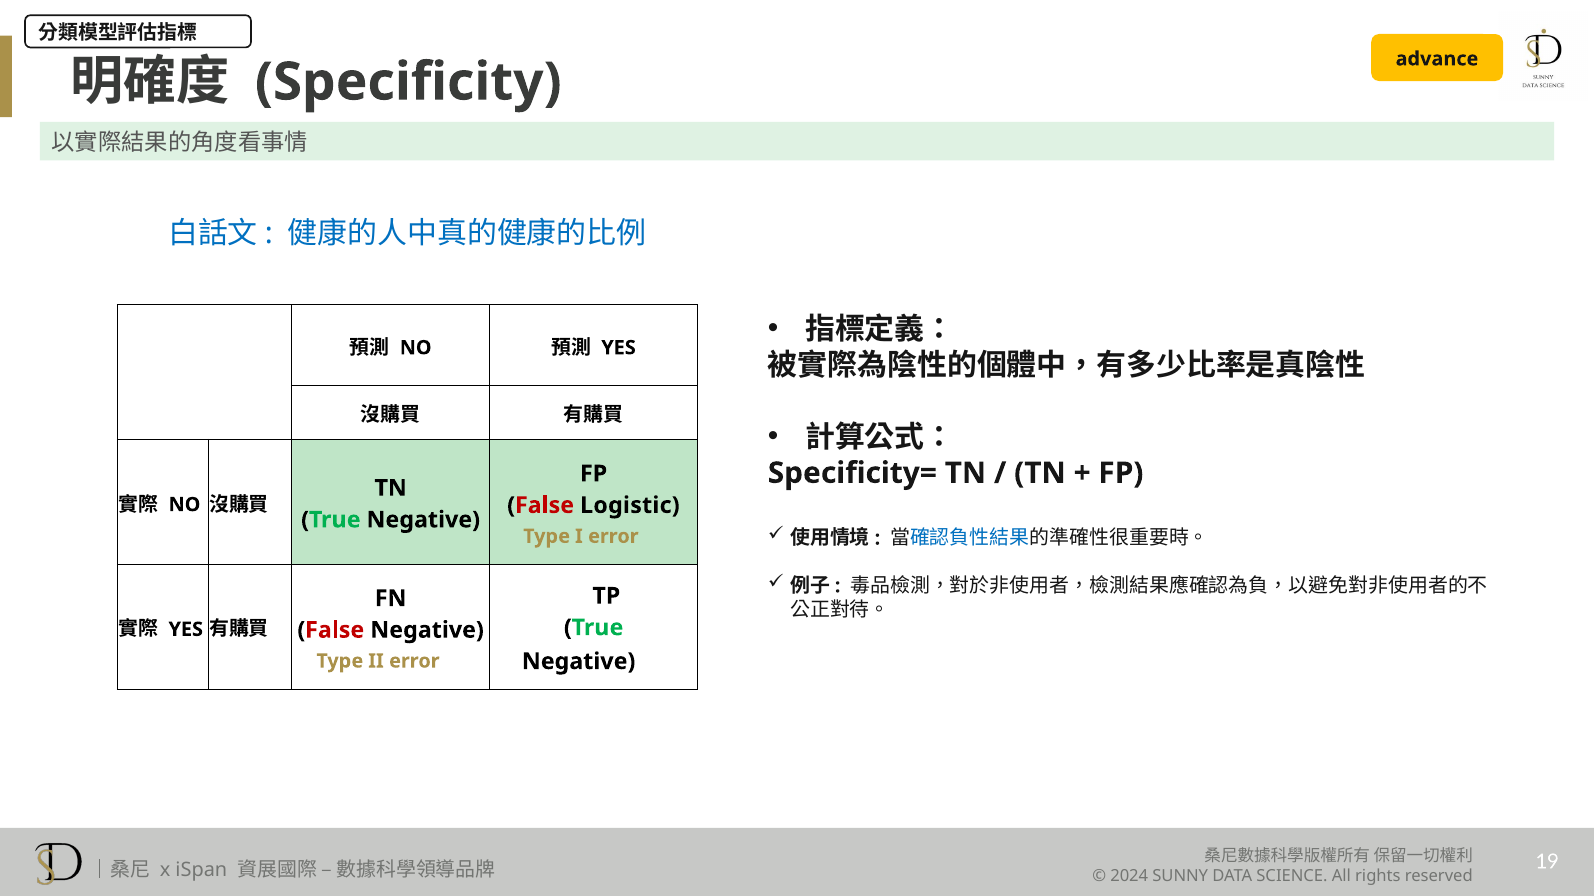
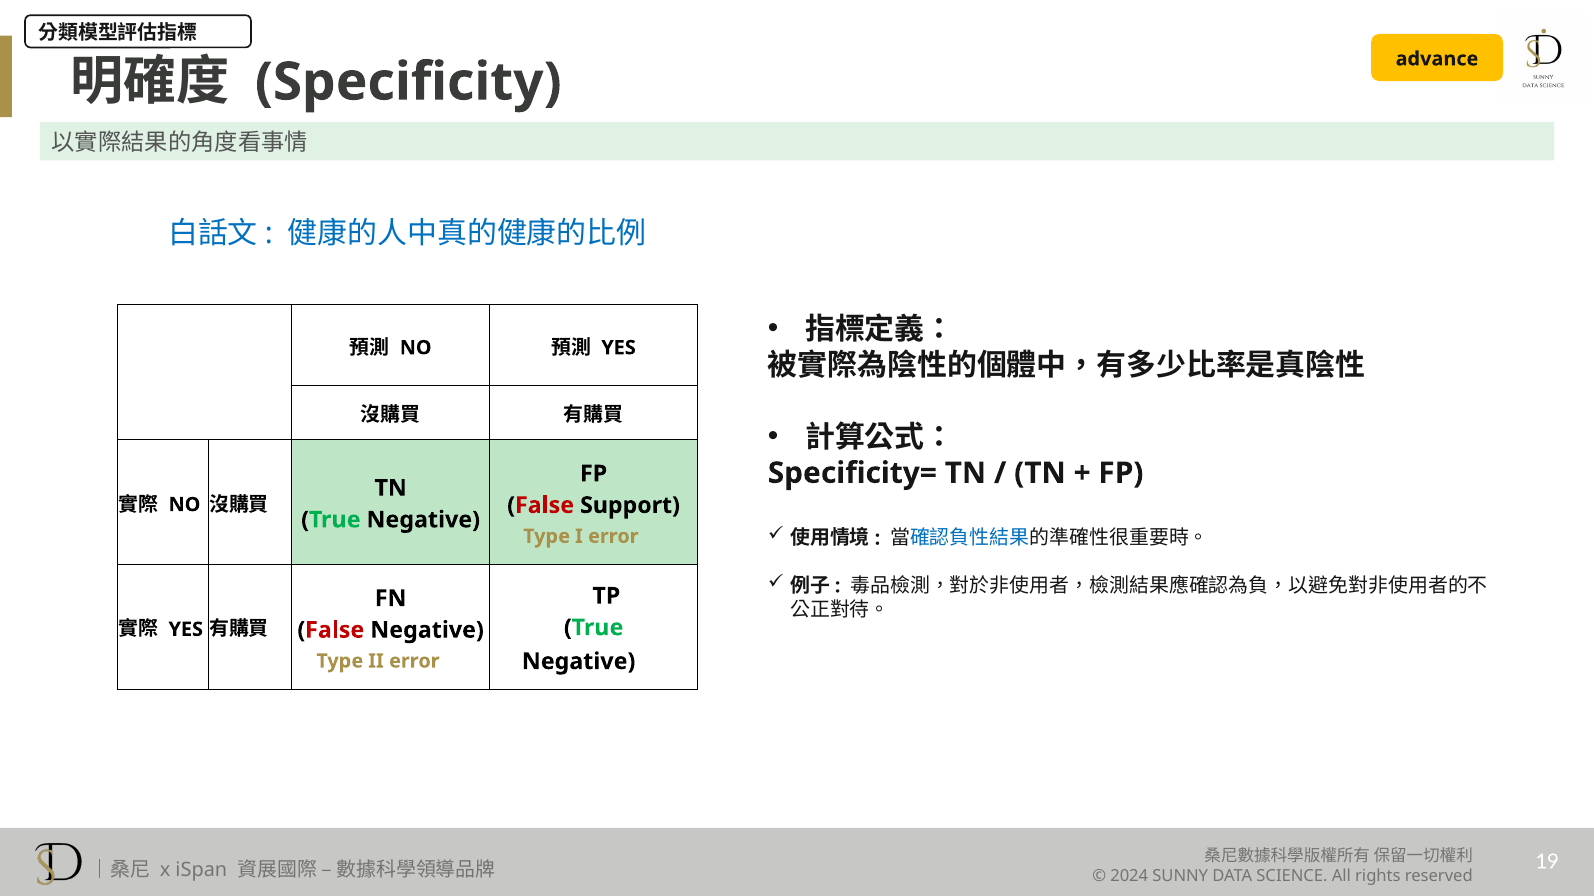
Logistic: Logistic -> Support (630, 506)
